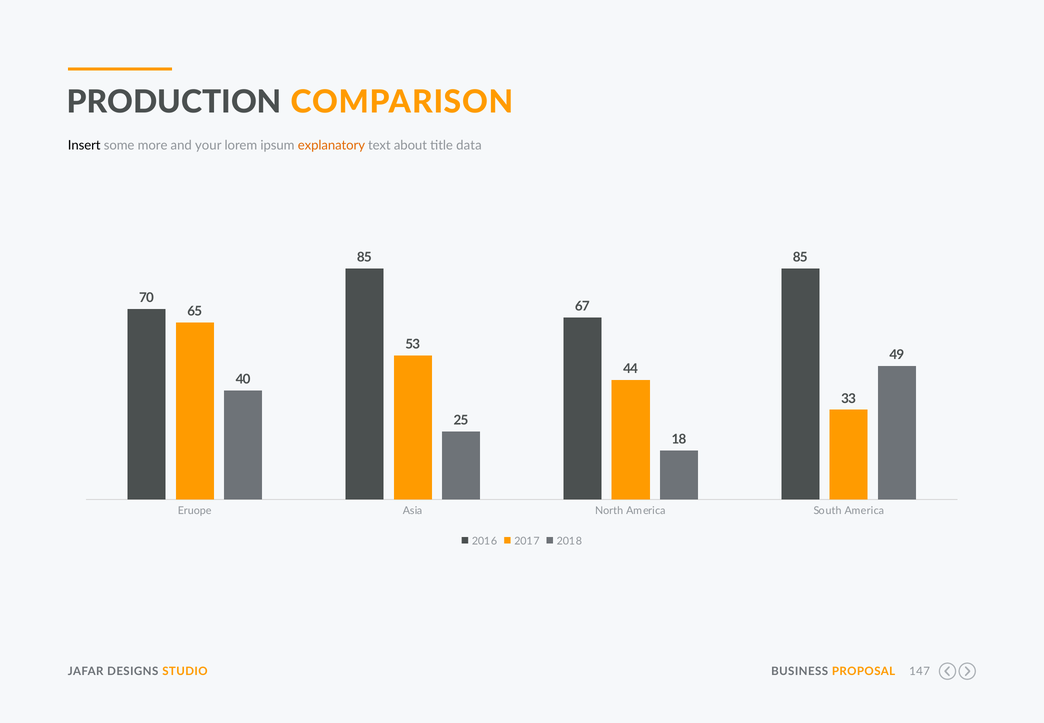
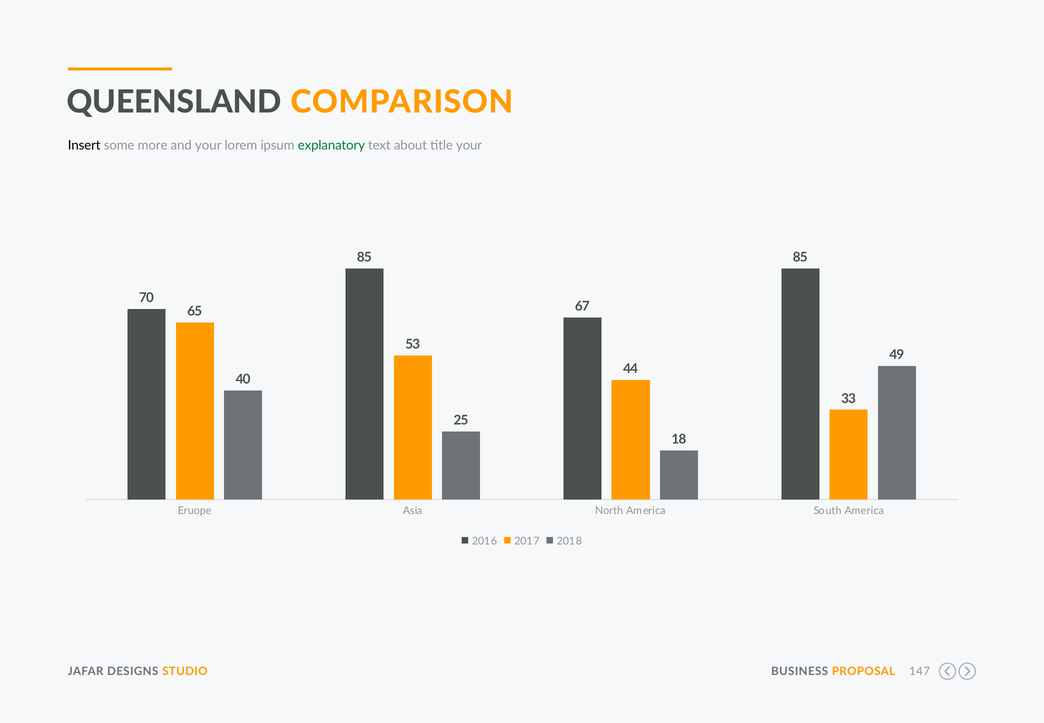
PRODUCTION: PRODUCTION -> QUEENSLAND (174, 102)
explanatory colour: orange -> green (331, 145)
title data: data -> your (469, 145)
